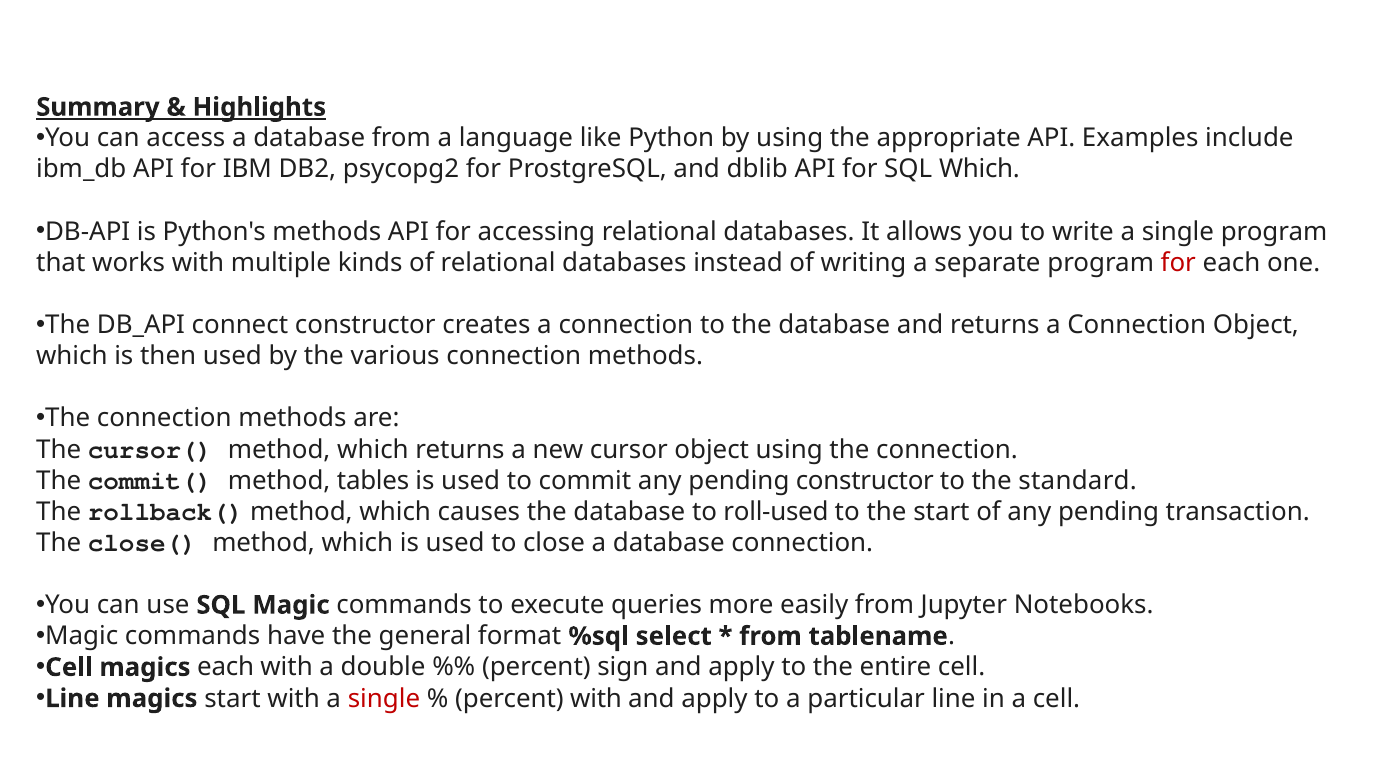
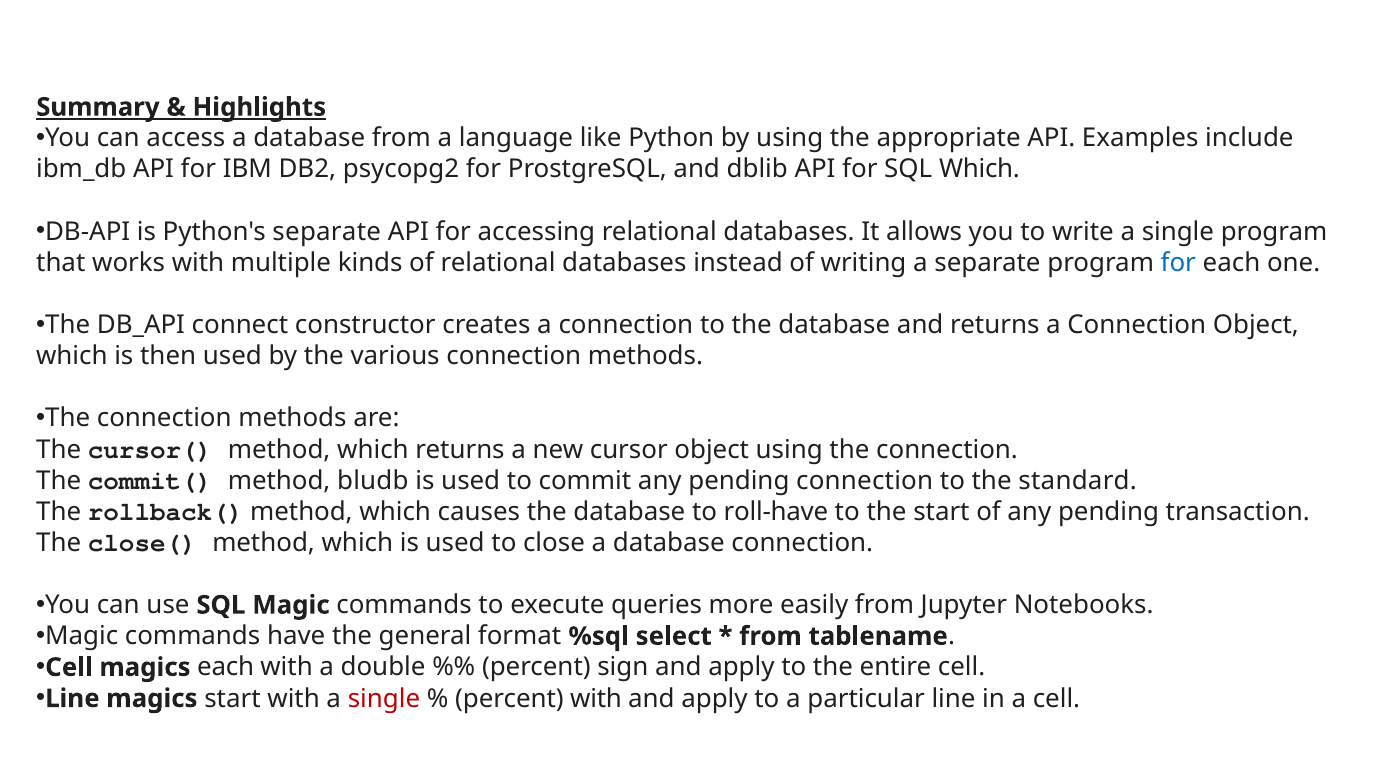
Python's methods: methods -> separate (327, 231)
for colour: red -> blue (1178, 263)
tables: tables -> bludb (373, 480)
pending constructor: constructor -> connection (865, 480)
roll-used: roll-used -> roll-have (776, 511)
